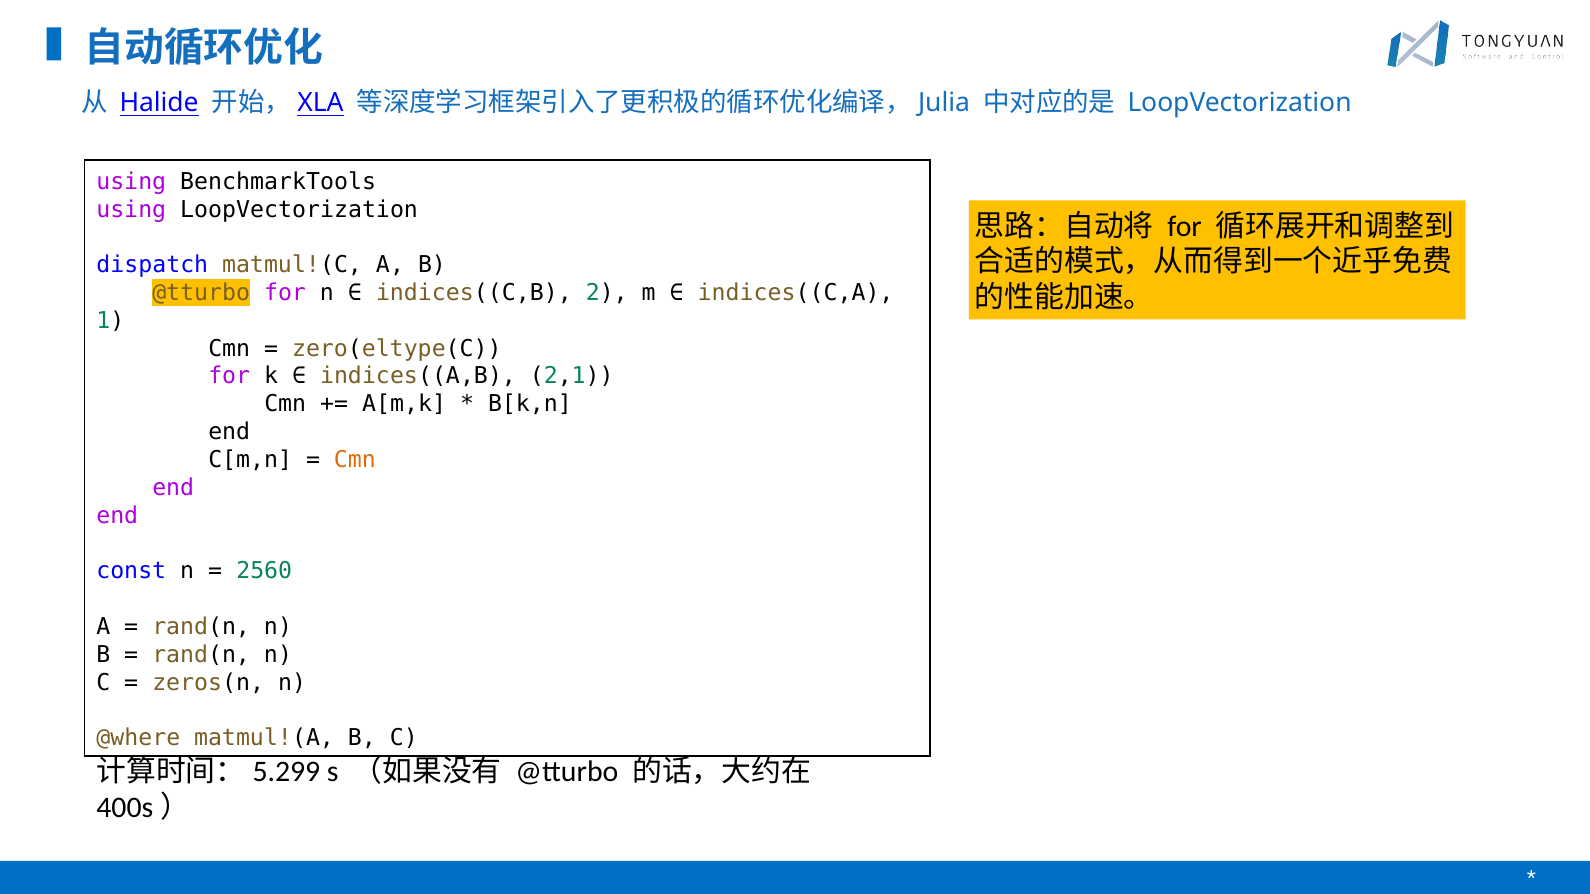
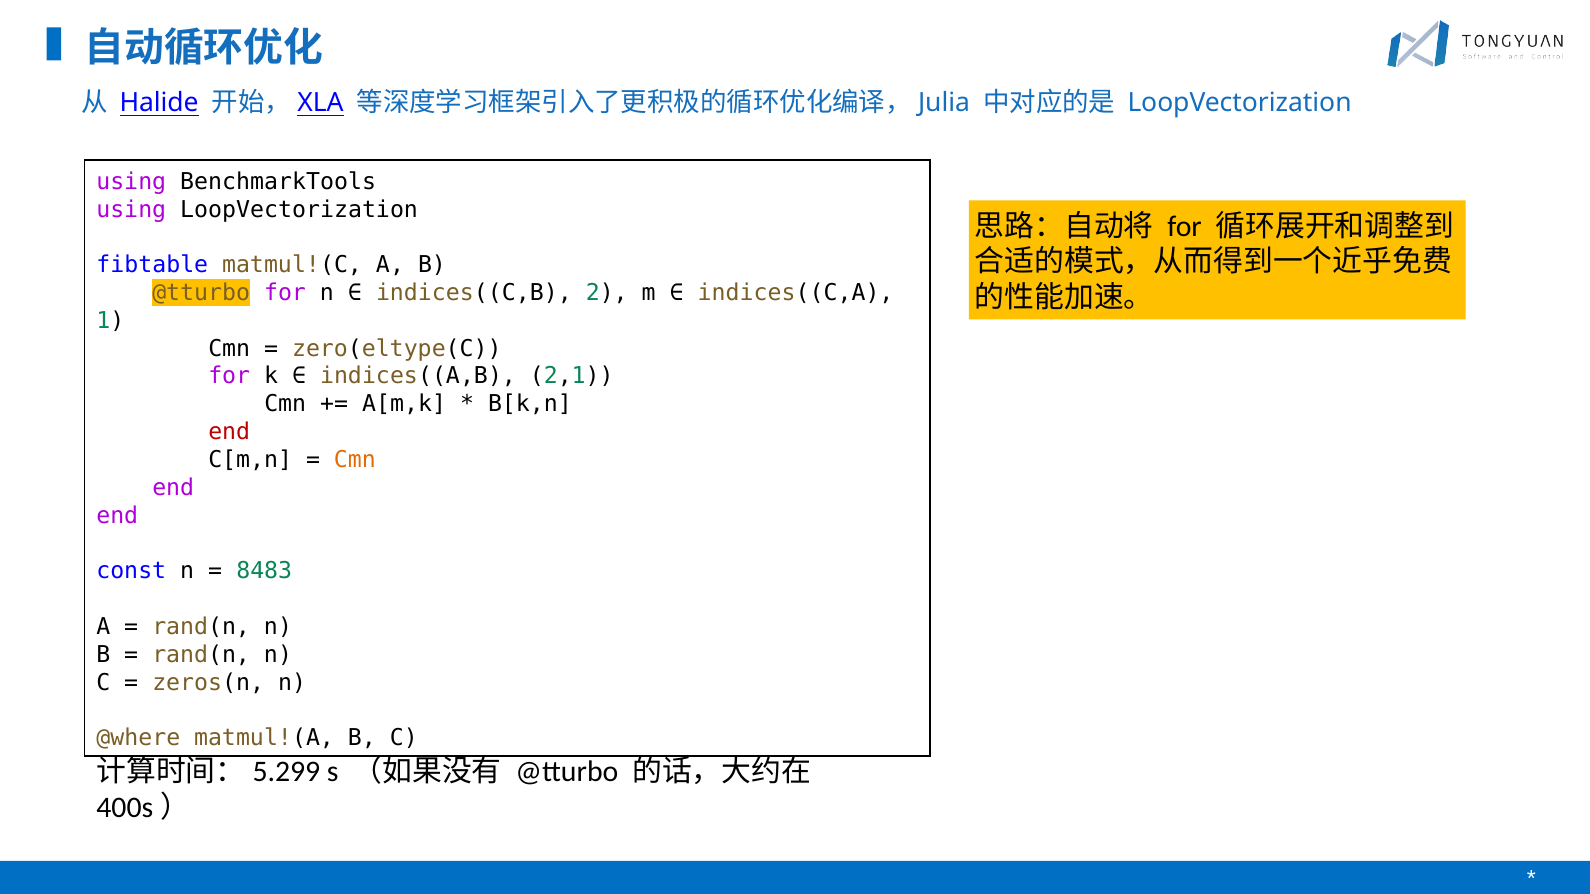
dispatch: dispatch -> fibtable (152, 265)
end colour: black -> red (229, 432)
2560: 2560 -> 8483 (264, 571)
